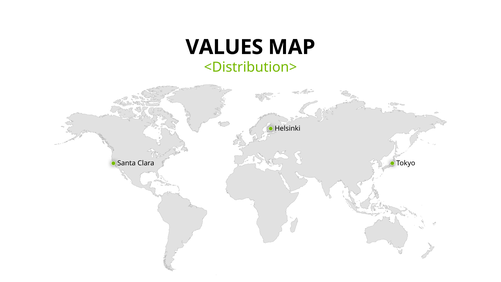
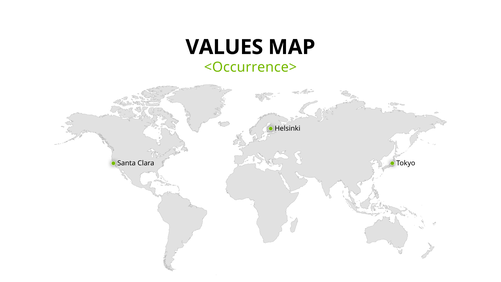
<Distribution>: <Distribution> -> <Occurrence> (250, 67)
